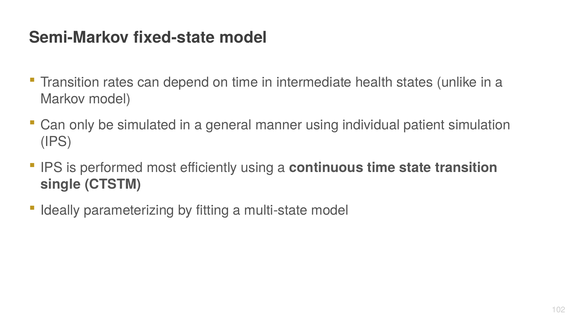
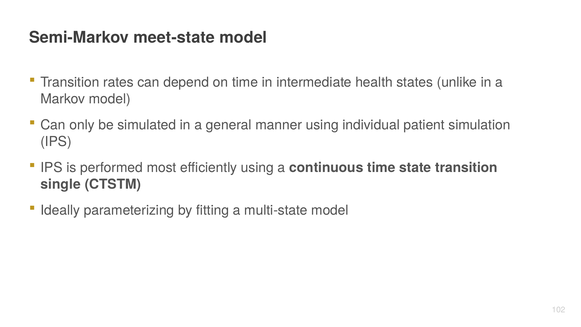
fixed-state: fixed-state -> meet-state (174, 37)
